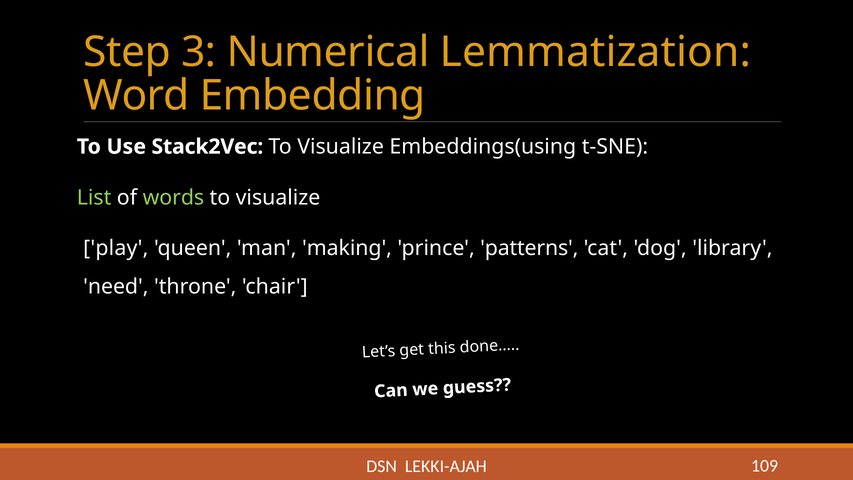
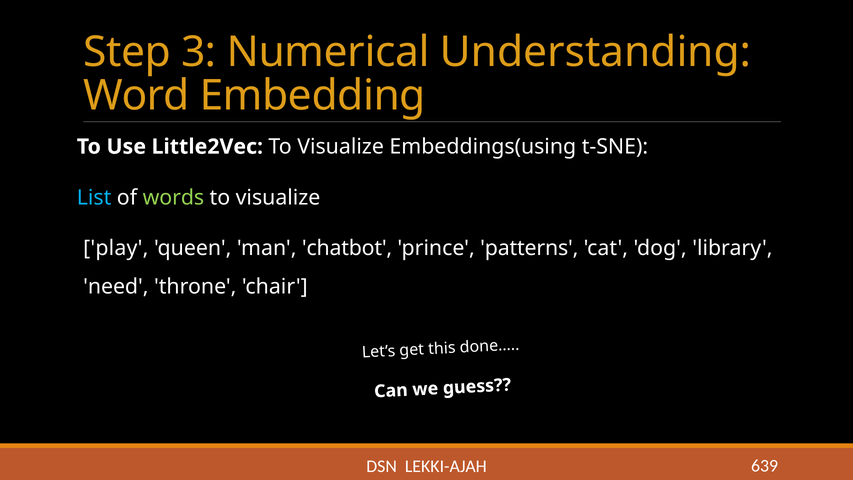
Lemmatization: Lemmatization -> Understanding (596, 52)
Stack2Vec: Stack2Vec -> Little2Vec (207, 147)
List colour: light green -> light blue (94, 197)
making: making -> chatbot (347, 248)
109: 109 -> 639 (765, 466)
